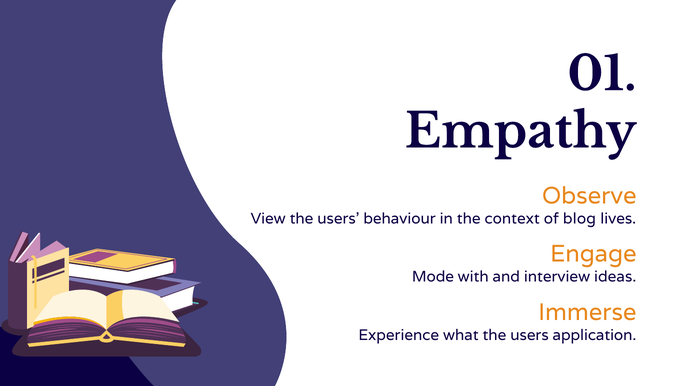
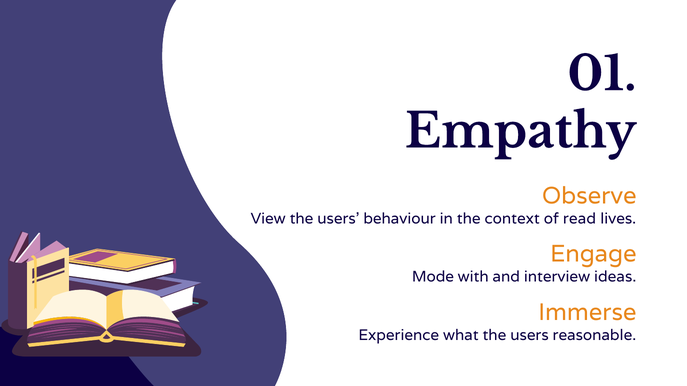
blog: blog -> read (579, 219)
application: application -> reasonable (594, 336)
